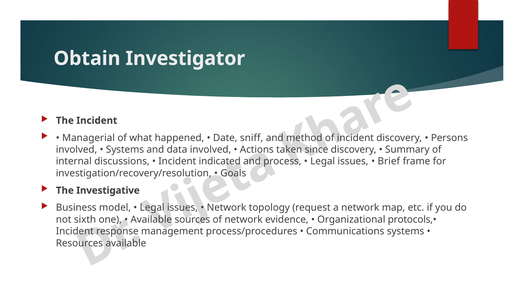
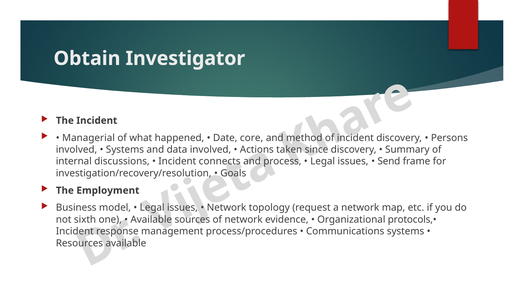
sniff: sniff -> core (252, 138)
indicated: indicated -> connects (220, 161)
Brief: Brief -> Send (389, 161)
Investigative: Investigative -> Employment (108, 190)
